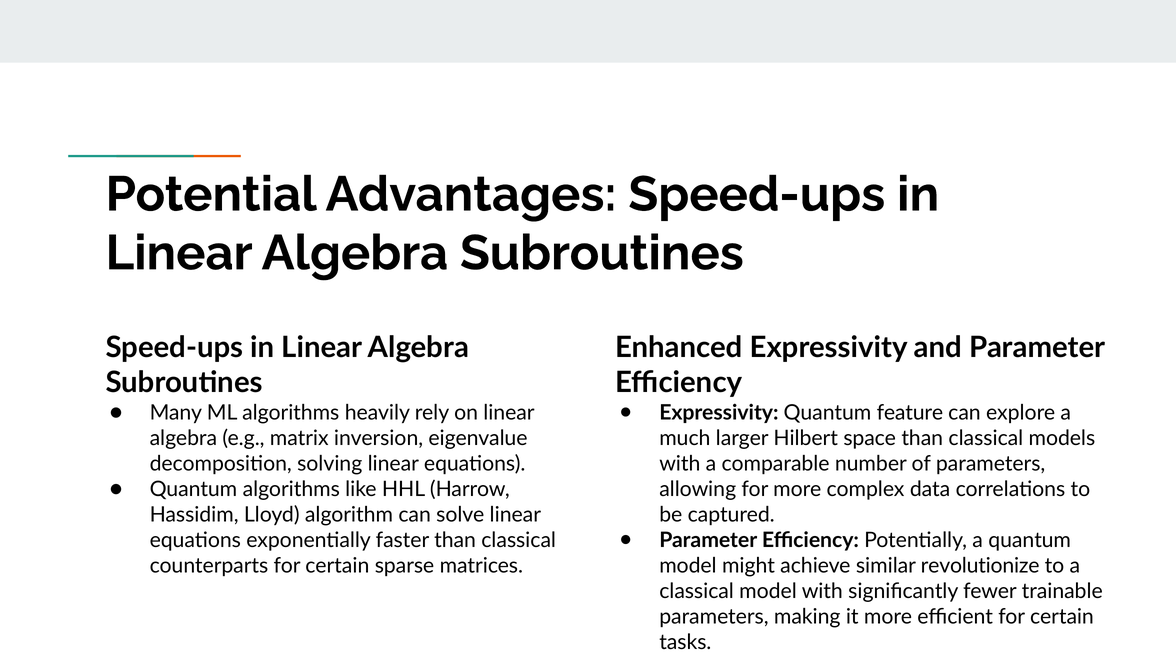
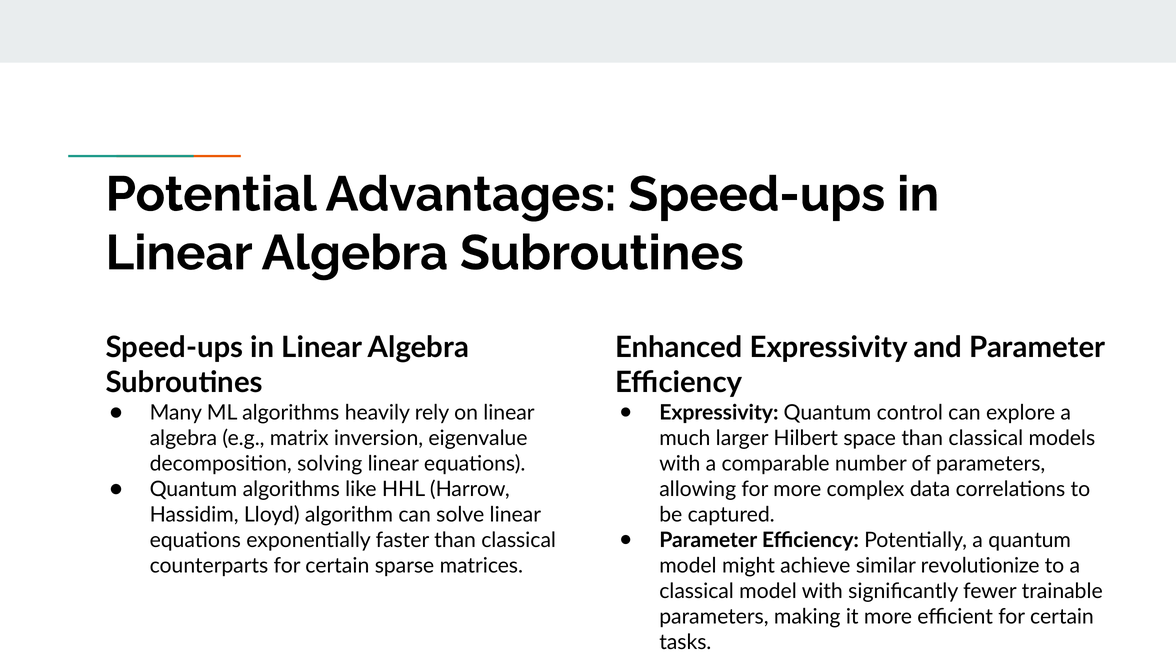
feature: feature -> control (910, 413)
